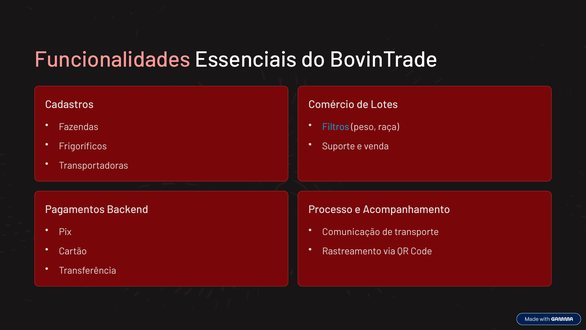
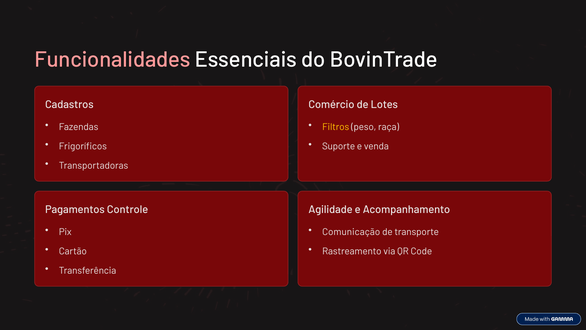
Filtros colour: light blue -> yellow (336, 127)
Backend: Backend -> Controle (128, 209)
Processo: Processo -> Agilidade (330, 209)
